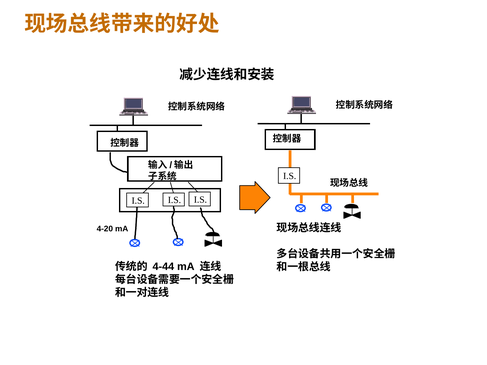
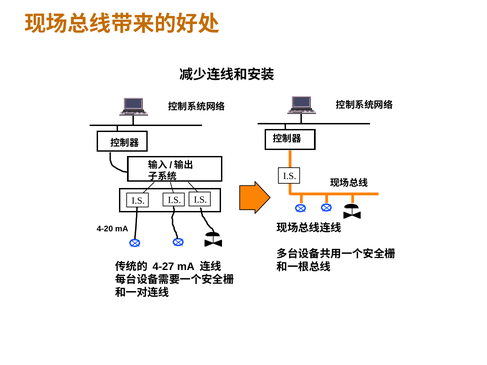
4-44: 4-44 -> 4-27 (163, 267)
